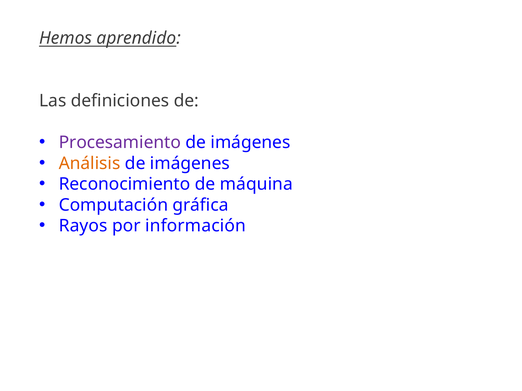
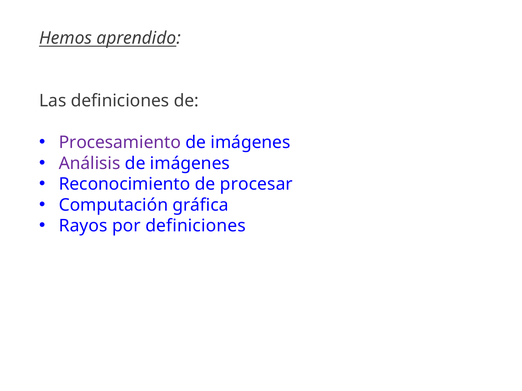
Análisis colour: orange -> purple (90, 164)
máquina: máquina -> procesar (256, 184)
por información: información -> definiciones (196, 226)
